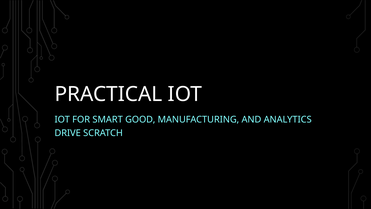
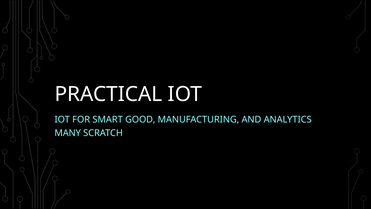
DRIVE: DRIVE -> MANY (68, 133)
